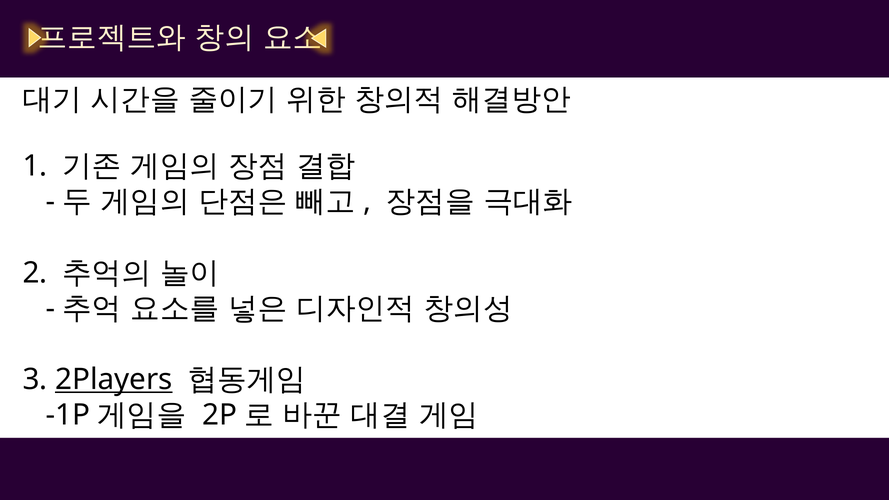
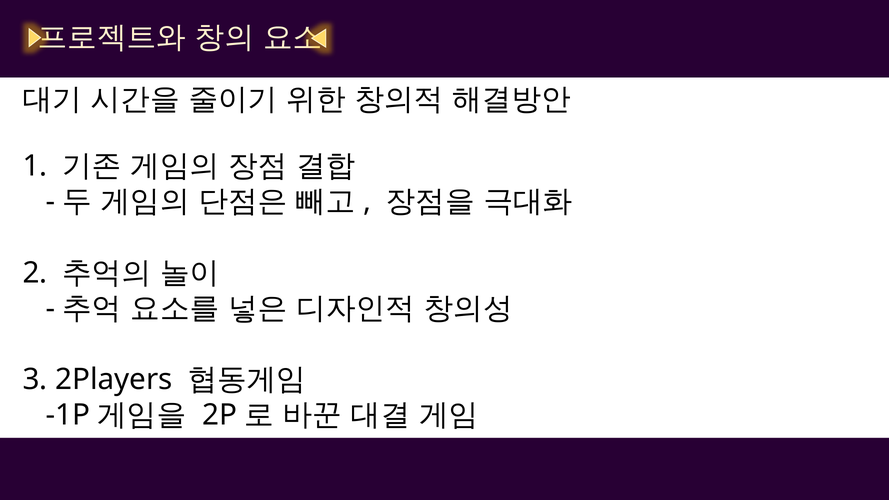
2Players underline: present -> none (114, 380)
